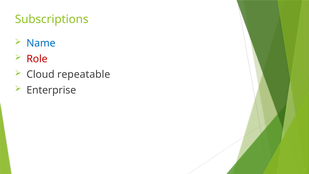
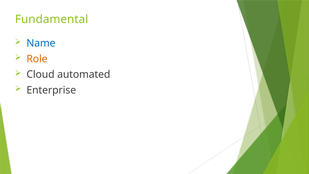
Subscriptions: Subscriptions -> Fundamental (52, 19)
Role colour: red -> orange (37, 59)
repeatable: repeatable -> automated (84, 74)
